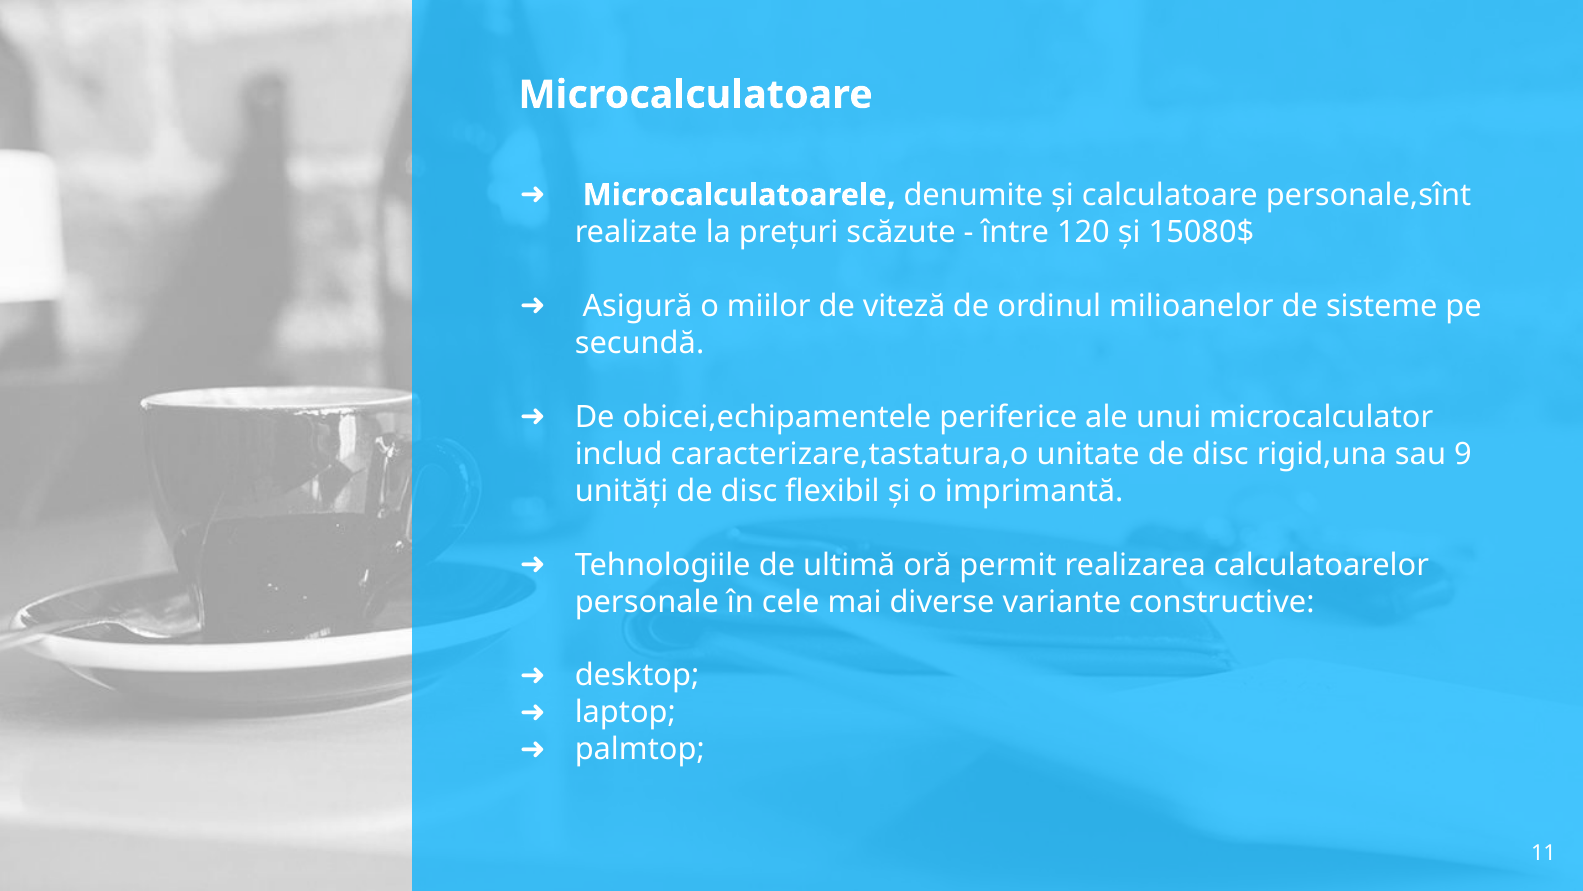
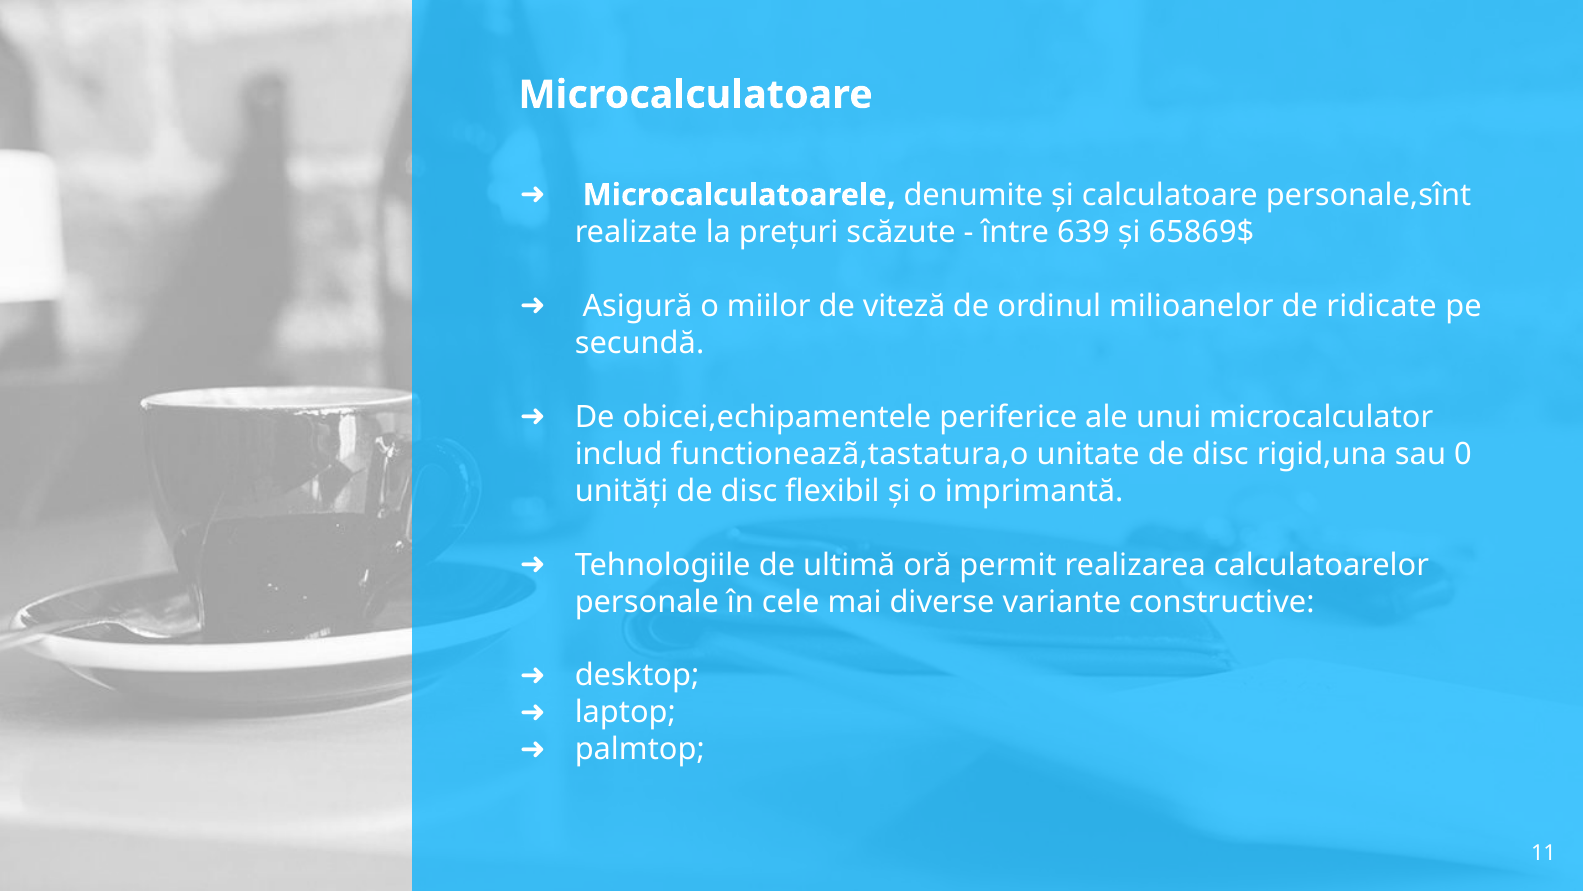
120: 120 -> 639 (1083, 232)
15080$: 15080$ -> 65869$ (1201, 232)
sisteme: sisteme -> ridicate (1382, 306)
caracterizare,tastatura,o: caracterizare,tastatura,o -> functioneazã,tastatura,o (850, 454)
9: 9 -> 0 (1463, 454)
